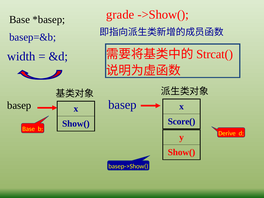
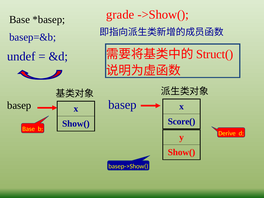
Strcat(: Strcat( -> Struct( (215, 54)
width: width -> undef (21, 56)
